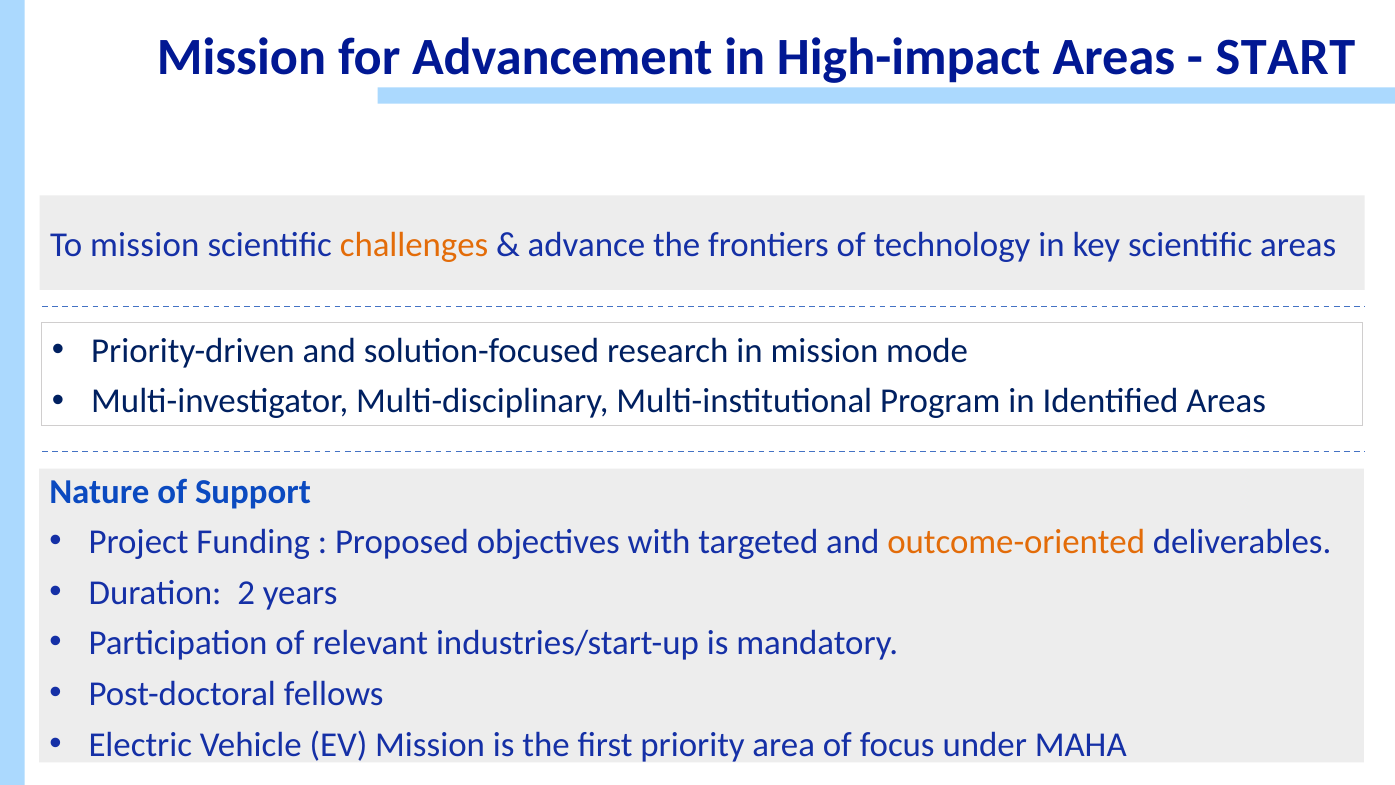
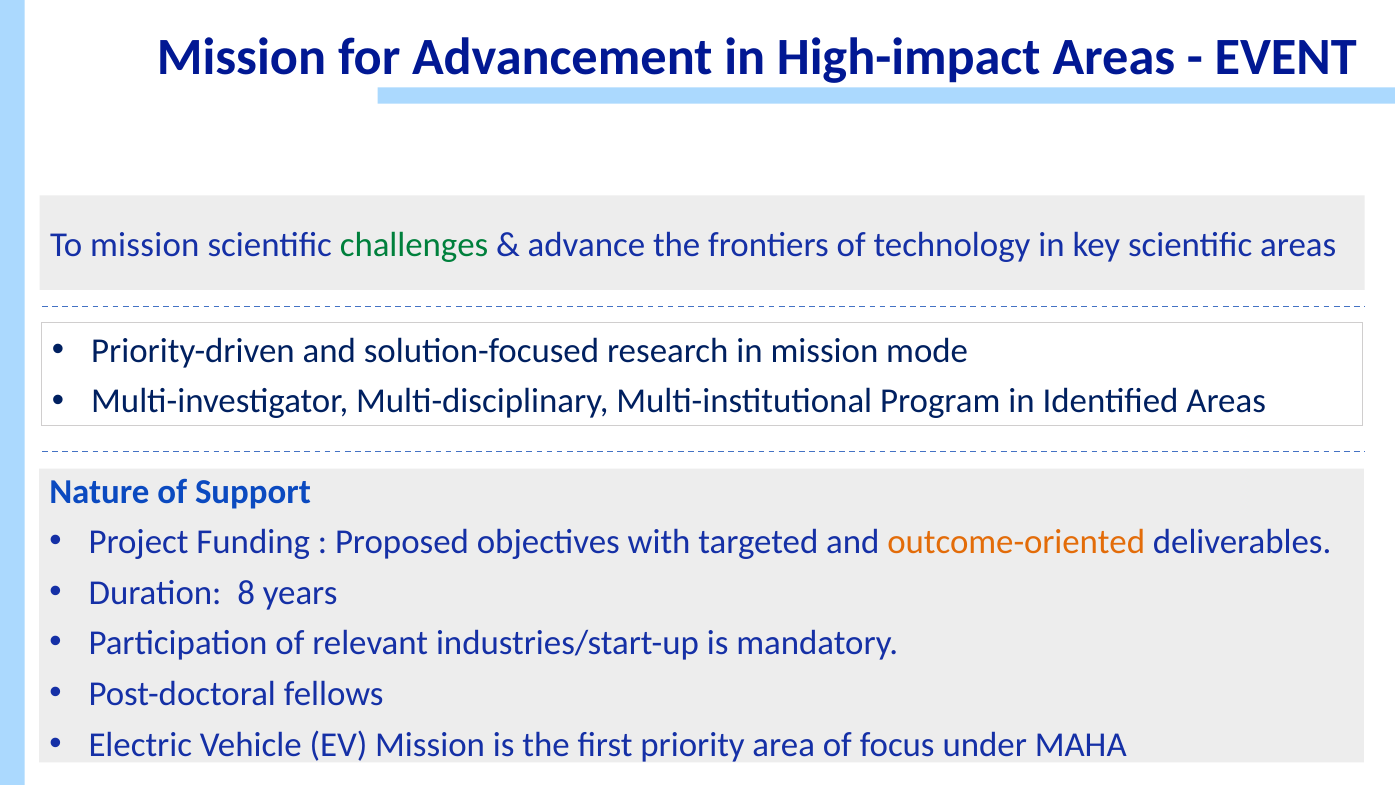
START: START -> EVENT (1286, 57)
challenges colour: orange -> green (414, 245)
2: 2 -> 8 (246, 593)
